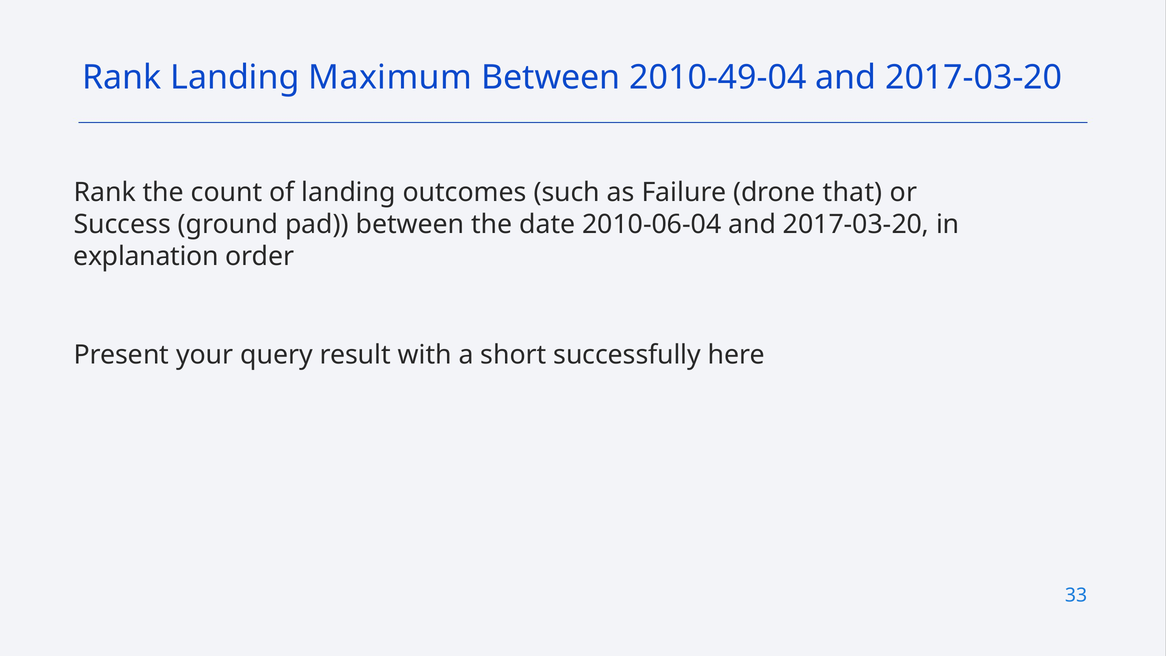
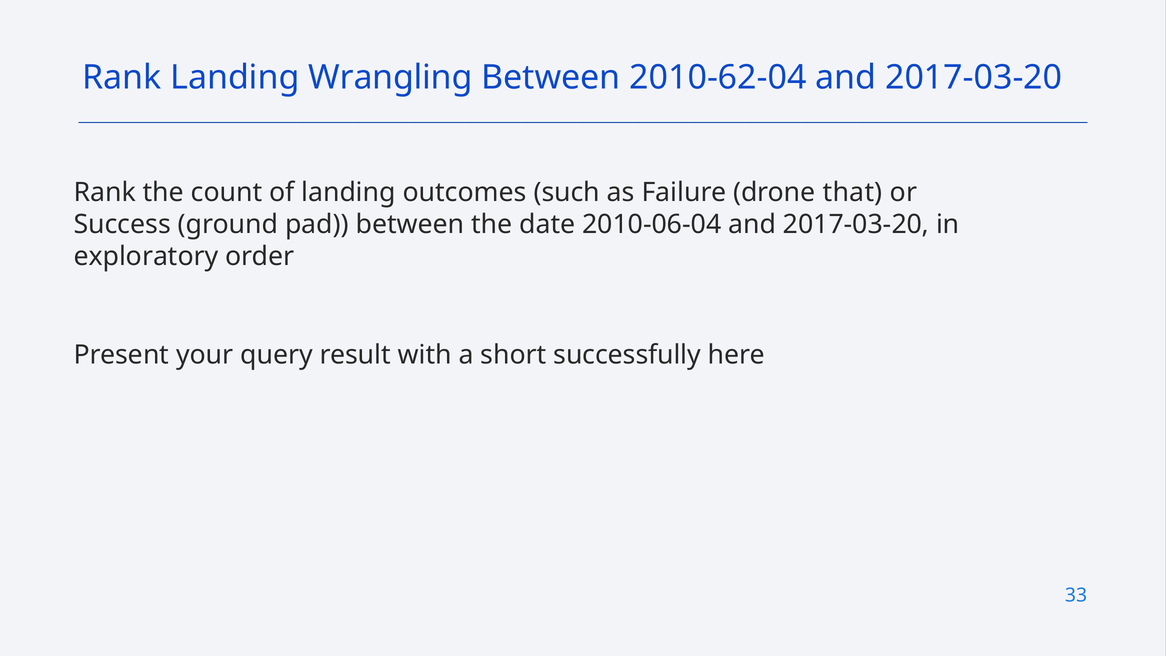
Maximum: Maximum -> Wrangling (390, 78)
2010-49-04: 2010-49-04 -> 2010-62-04 (718, 78)
explanation: explanation -> exploratory (146, 257)
